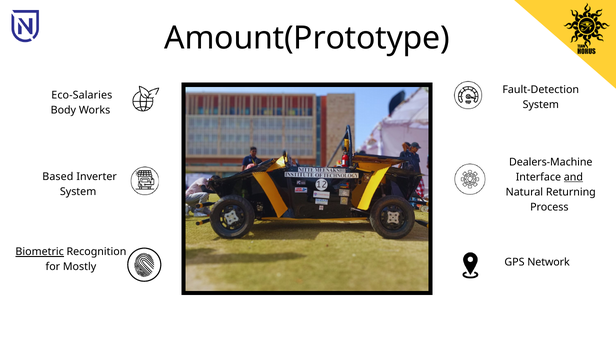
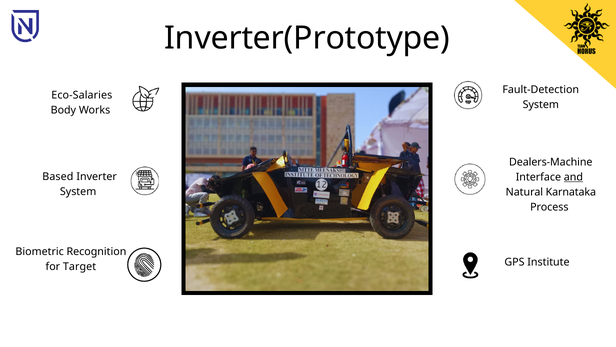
Amount(Prototype: Amount(Prototype -> Inverter(Prototype (307, 38)
Returning: Returning -> Karnataka (571, 192)
Biometric underline: present -> none (40, 252)
Mostly: Mostly -> Target (80, 267)
Network: Network -> Institute (548, 262)
